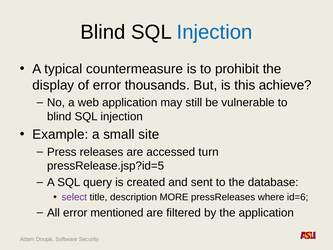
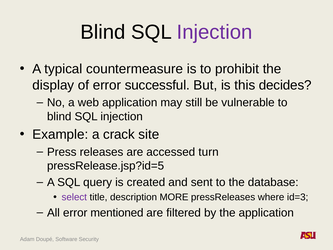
Injection colour: blue -> purple (215, 32)
thousands: thousands -> successful (157, 85)
achieve: achieve -> decides (285, 85)
small: small -> crack (119, 134)
id=6: id=6 -> id=3 (298, 197)
